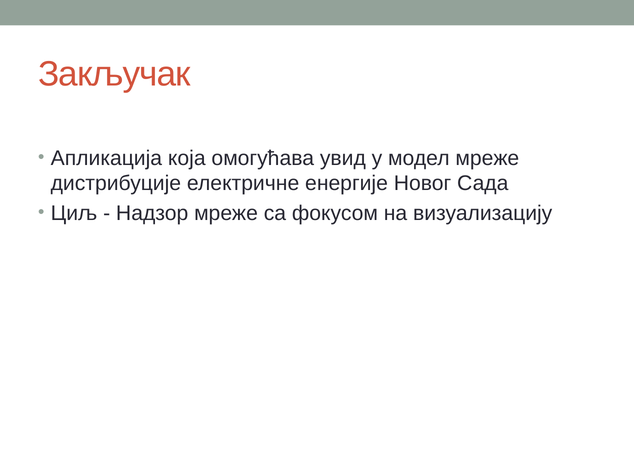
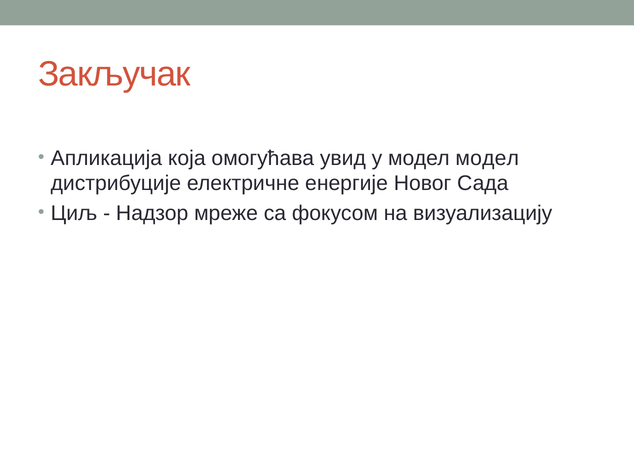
модел мрежe: мрежe -> модел (487, 158)
